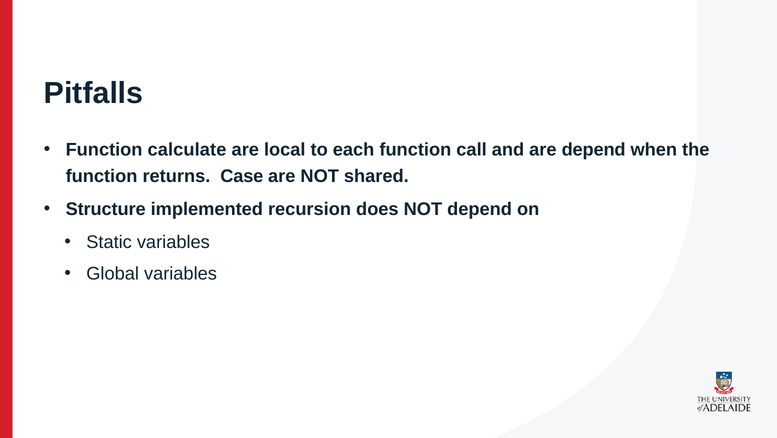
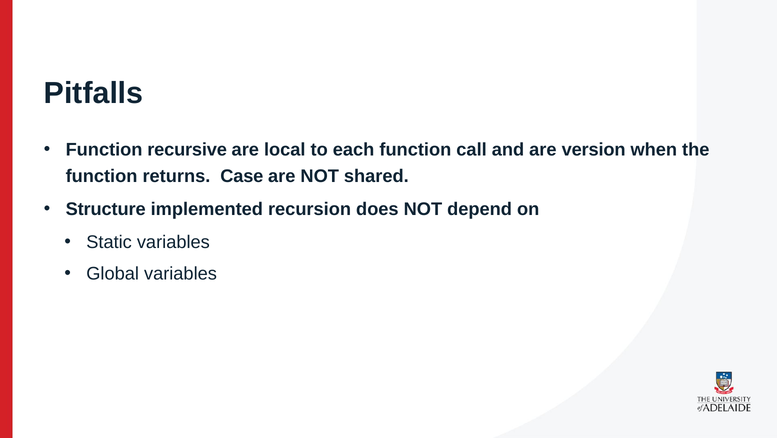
calculate: calculate -> recursive (187, 150)
are depend: depend -> version (594, 150)
